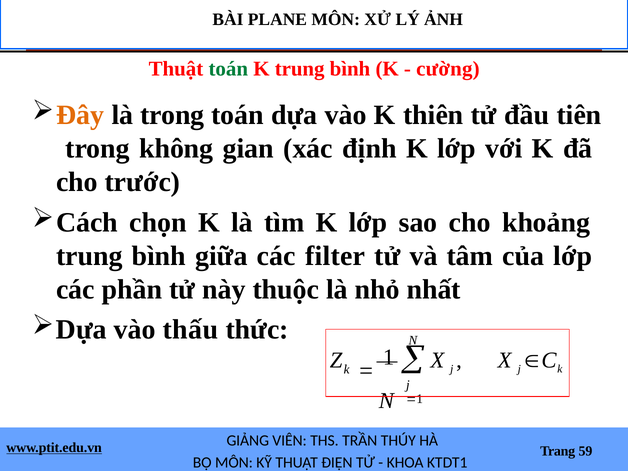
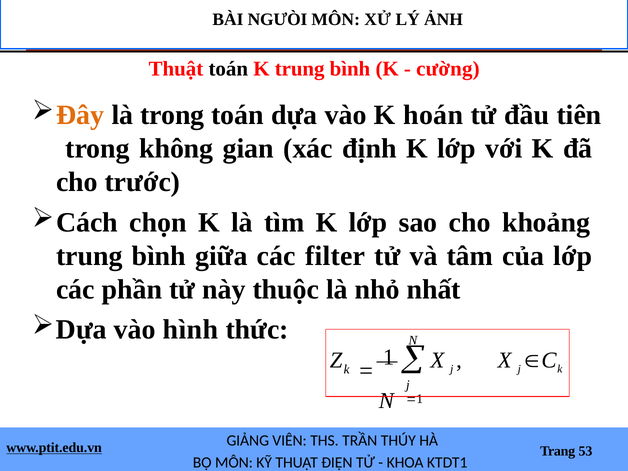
PLANE: PLANE -> NGƯÒI (278, 19)
toán colour: green -> black (228, 69)
thiên: thiên -> hoán (433, 115)
thấu: thấu -> hình (190, 330)
59: 59 -> 53 (585, 451)
